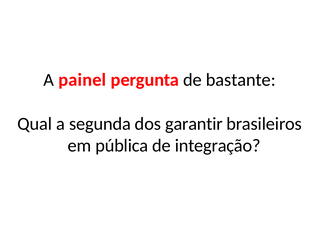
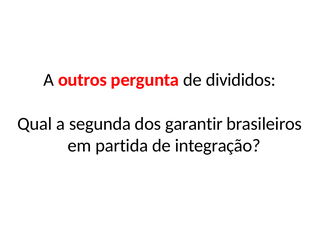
painel: painel -> outros (82, 80)
bastante: bastante -> divididos (241, 80)
pública: pública -> partida (122, 146)
